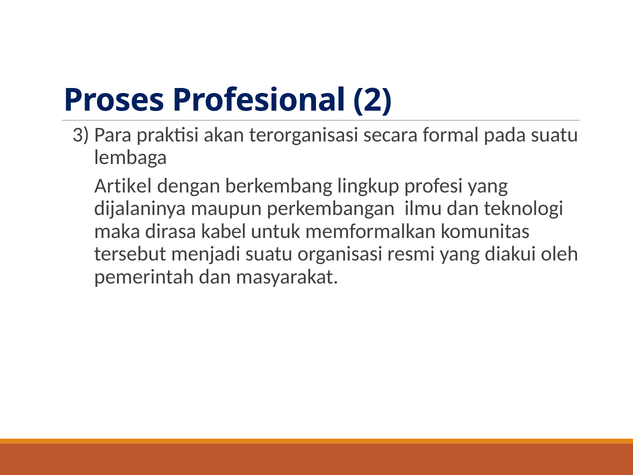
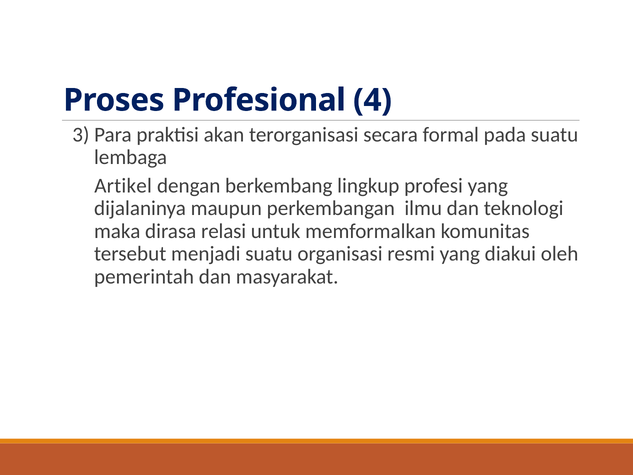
2: 2 -> 4 (373, 100)
kabel: kabel -> relasi (224, 231)
